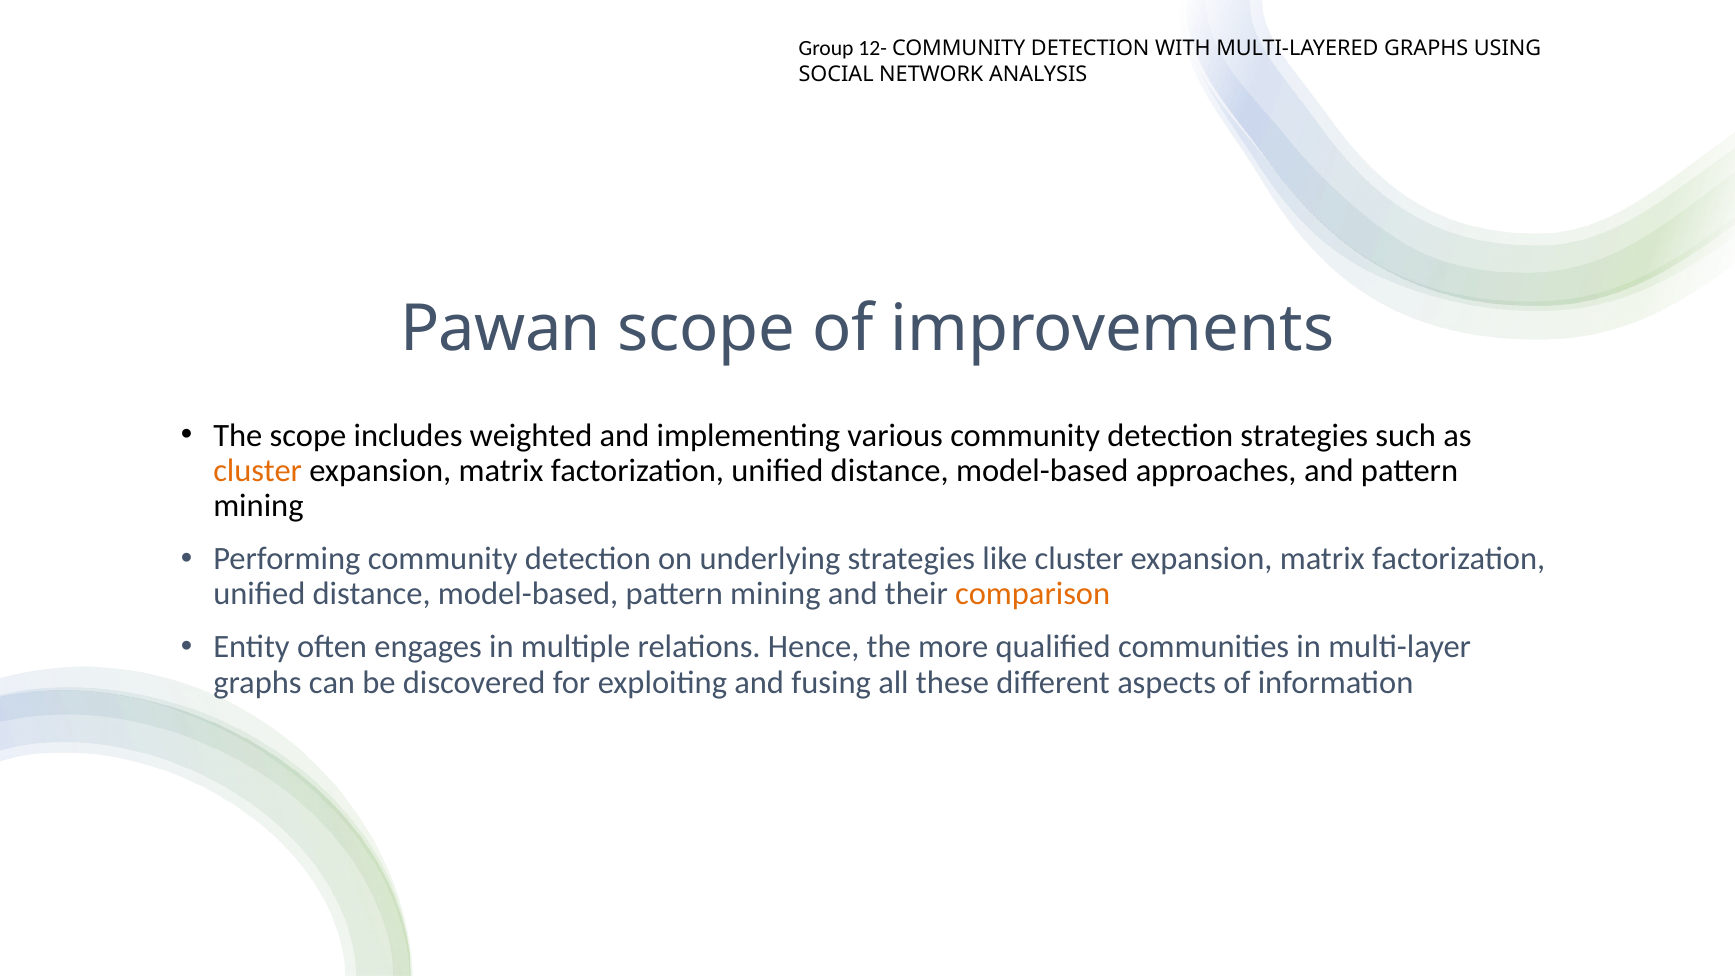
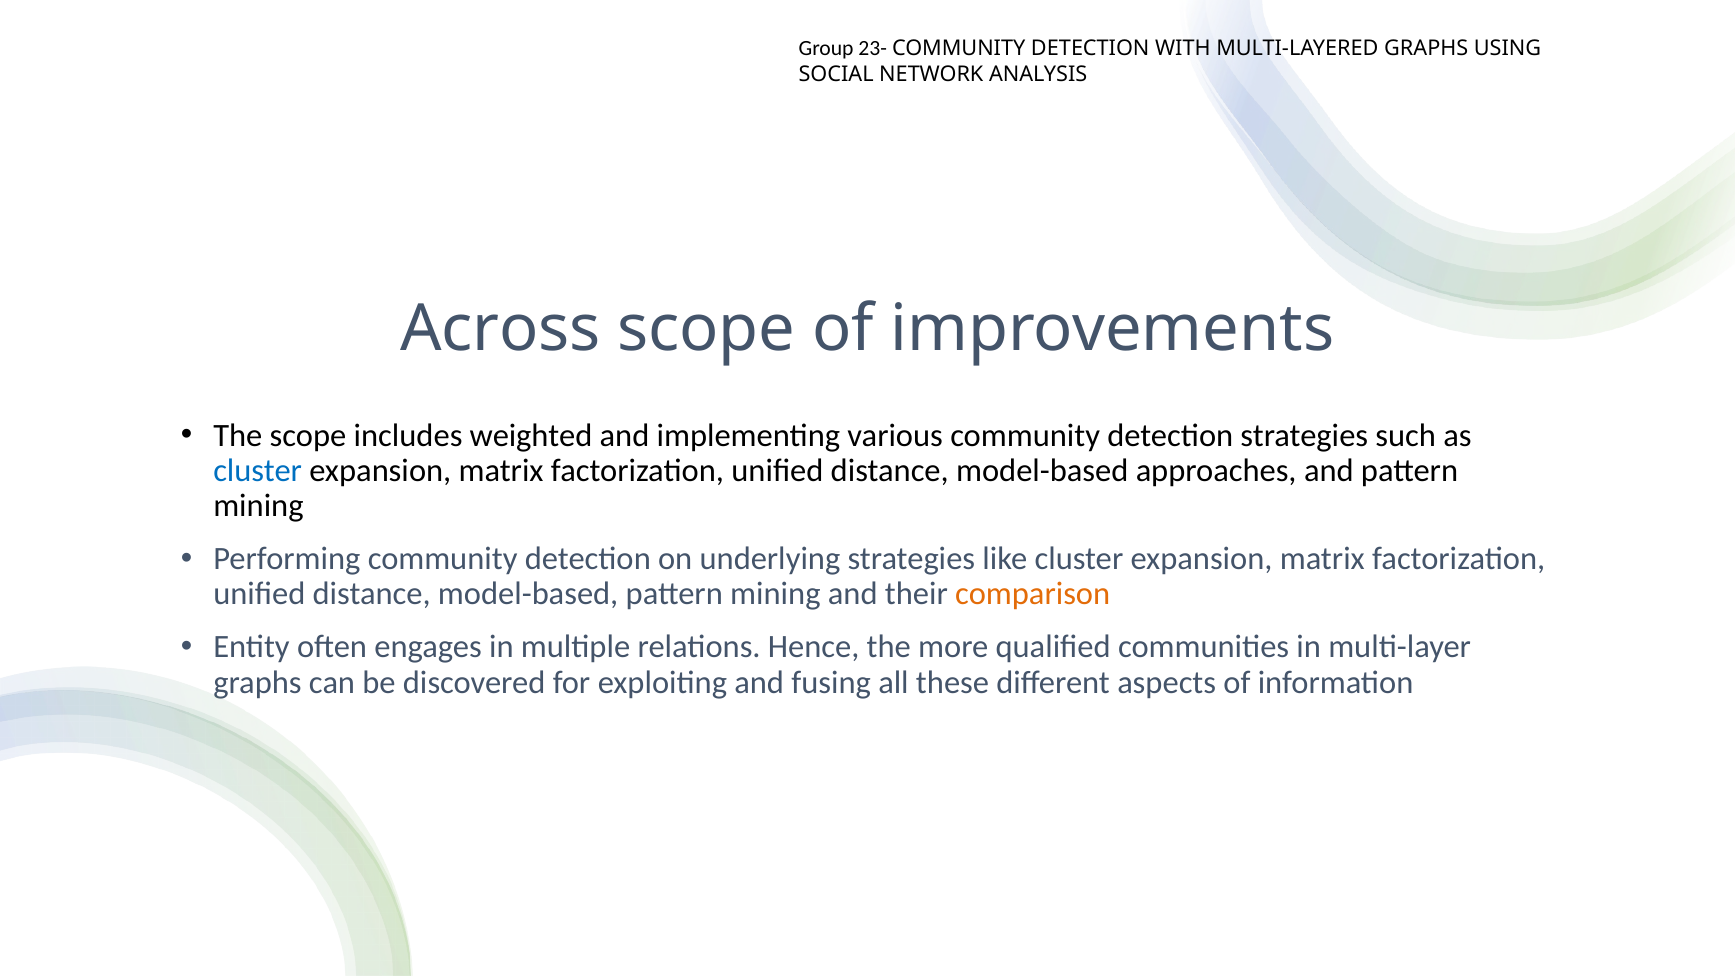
12-: 12- -> 23- (873, 48)
Pawan: Pawan -> Across (500, 329)
cluster colour: orange -> blue (258, 470)
